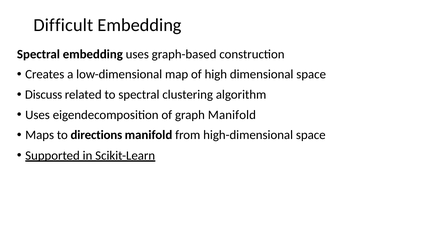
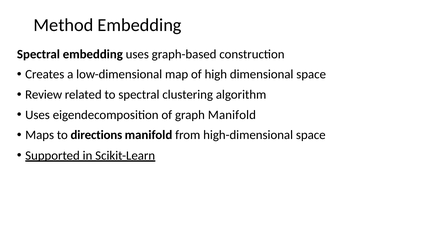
Difficult: Difficult -> Method (63, 25)
Discuss: Discuss -> Review (44, 95)
